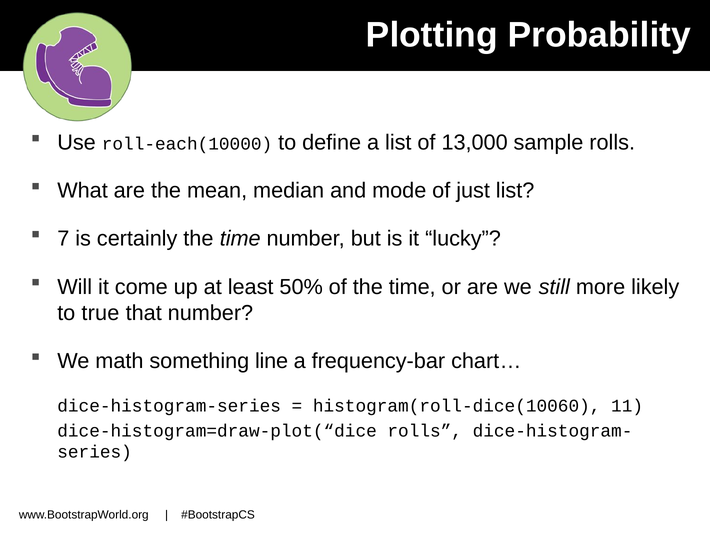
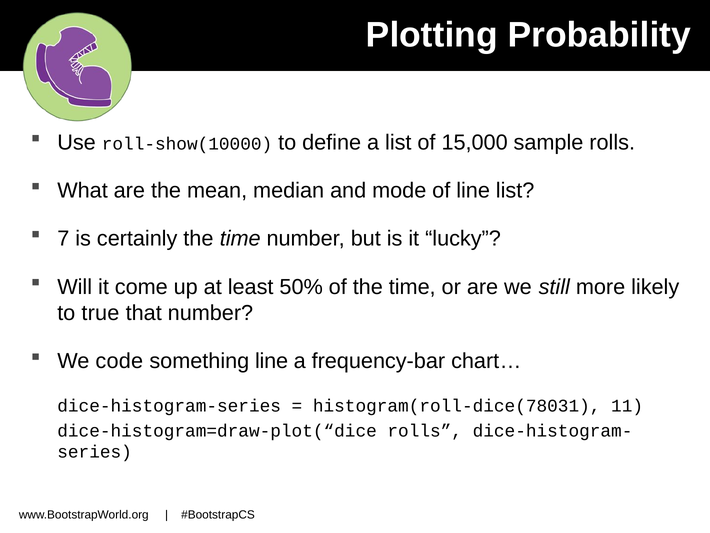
roll-each(10000: roll-each(10000 -> roll-show(10000 (187, 144)
13,000: 13,000 -> 15,000 (475, 142)
of just: just -> line (473, 190)
math: math -> code (119, 361)
histogram(roll-dice(10060: histogram(roll-dice(10060 -> histogram(roll-dice(78031 (457, 405)
